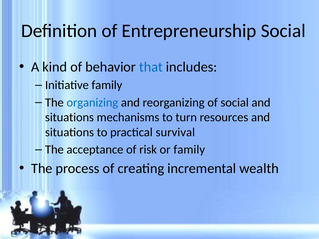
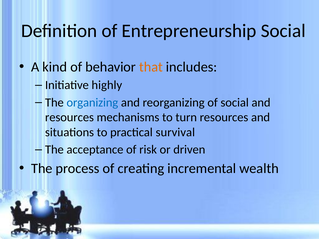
that colour: blue -> orange (151, 67)
Initiative family: family -> highly (107, 85)
situations: situations -> resources (69, 118)
or family: family -> driven (189, 150)
